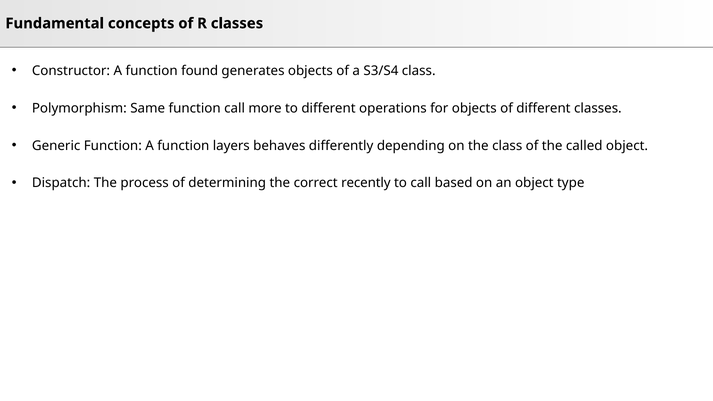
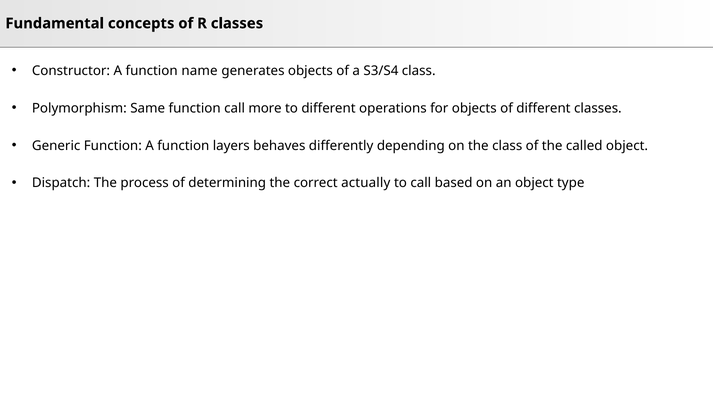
found: found -> name (200, 71)
recently: recently -> actually (366, 183)
